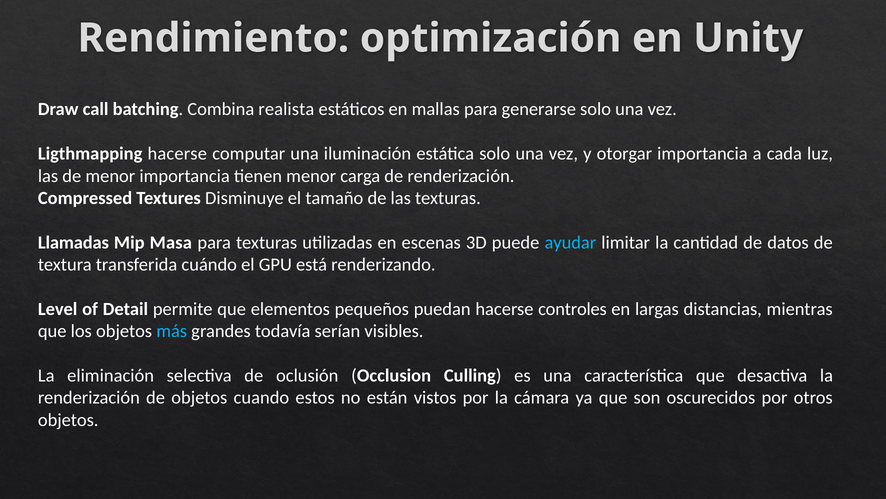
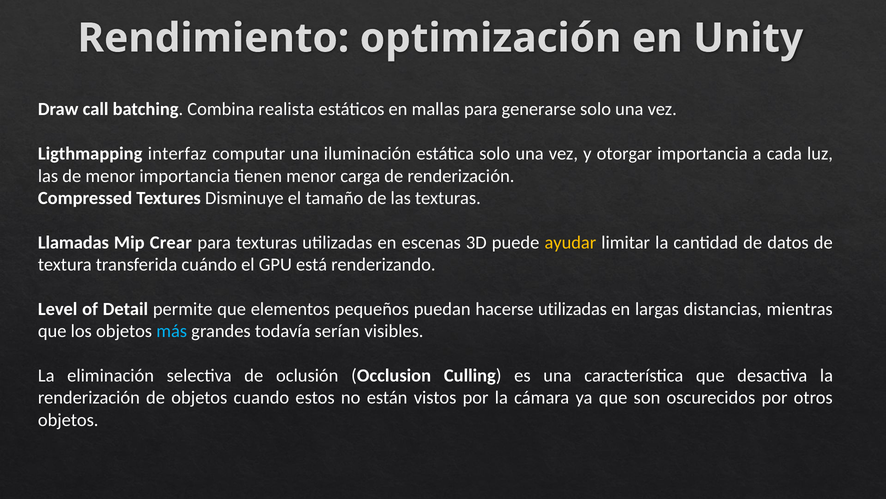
Ligthmapping hacerse: hacerse -> interfaz (177, 154)
Masa: Masa -> Crear (171, 242)
ayudar colour: light blue -> yellow (570, 242)
hacerse controles: controles -> utilizadas (572, 309)
